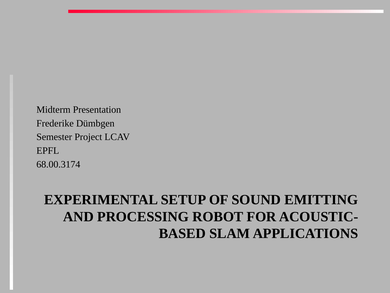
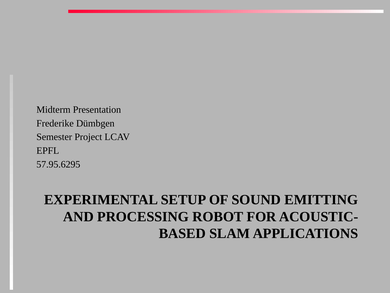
68.00.3174: 68.00.3174 -> 57.95.6295 (58, 164)
